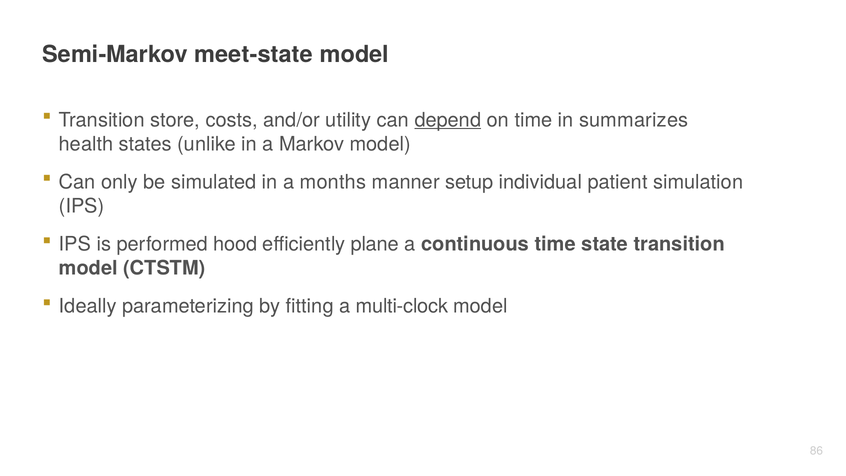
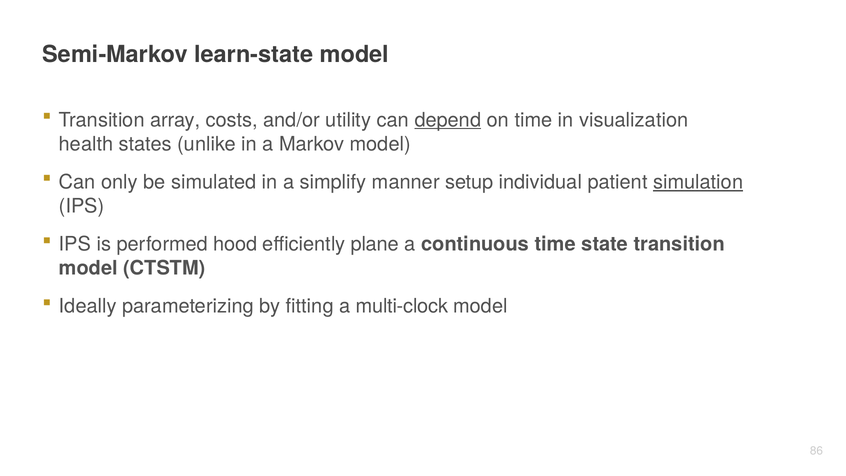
meet-state: meet-state -> learn-state (254, 54)
store: store -> array (175, 120)
summarizes: summarizes -> visualization (634, 120)
months: months -> simplify (333, 182)
simulation underline: none -> present (698, 182)
